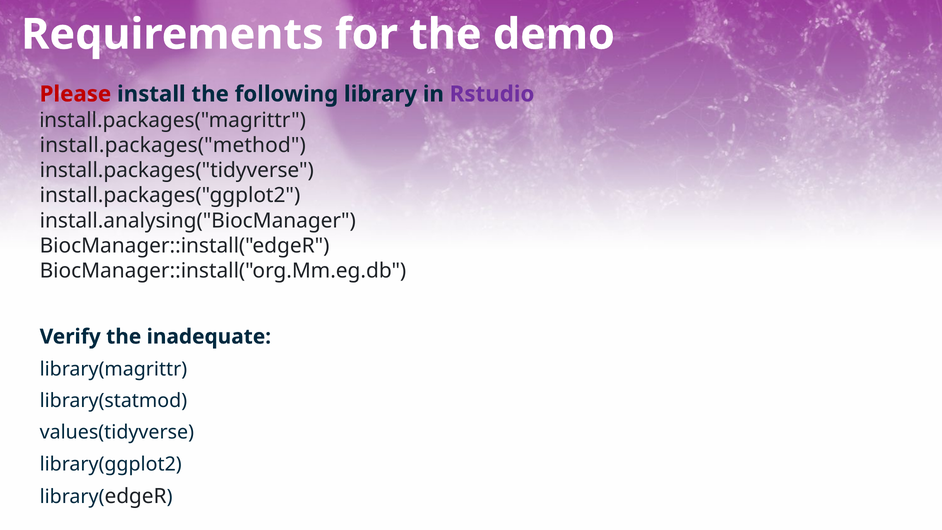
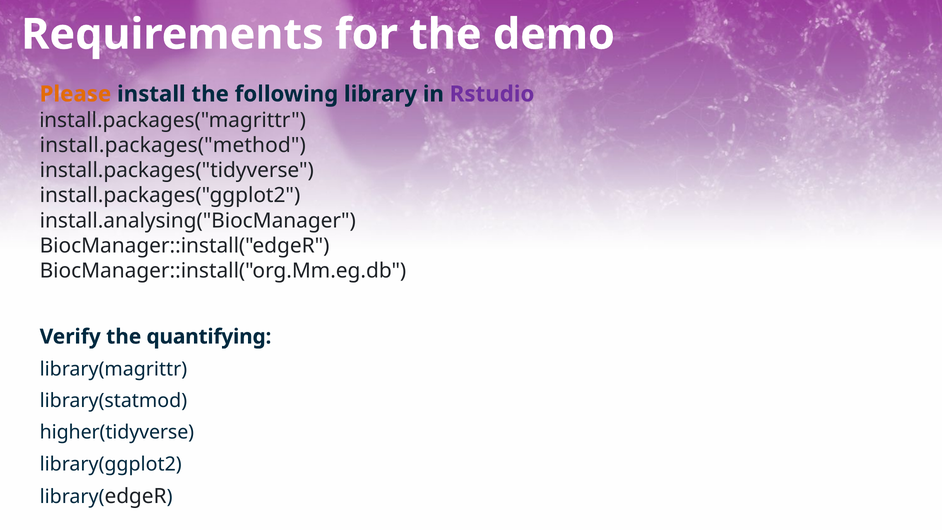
Please colour: red -> orange (75, 94)
inadequate: inadequate -> quantifying (209, 337)
values(tidyverse: values(tidyverse -> higher(tidyverse (117, 432)
